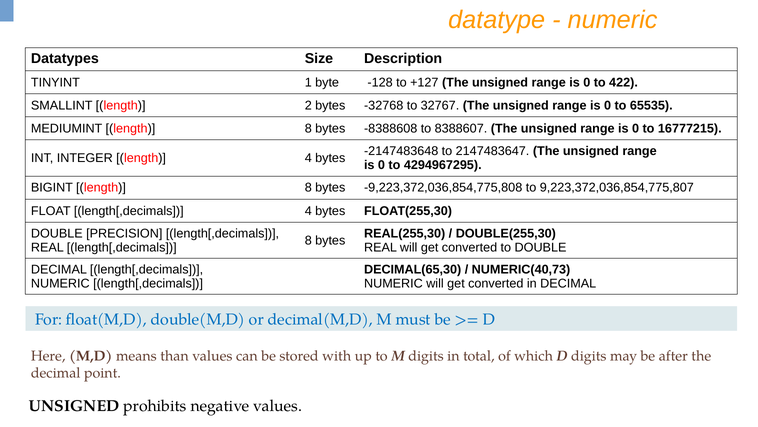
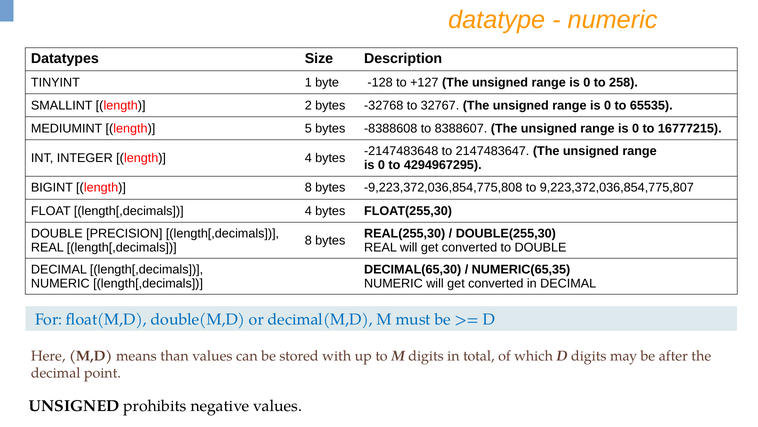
422: 422 -> 258 (623, 82)
MEDIUMINT length 8: 8 -> 5 (308, 128)
NUMERIC(40,73: NUMERIC(40,73 -> NUMERIC(65,35 (521, 269)
